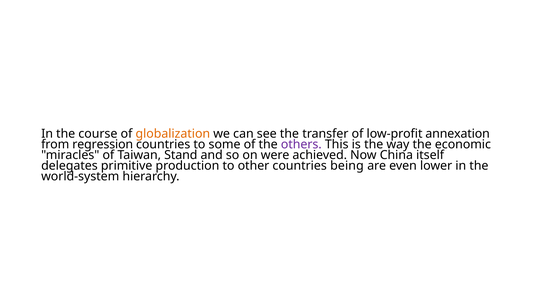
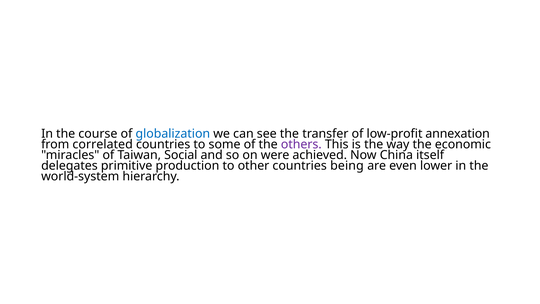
globalization colour: orange -> blue (173, 134)
regression: regression -> correlated (103, 144)
Stand: Stand -> Social (181, 155)
